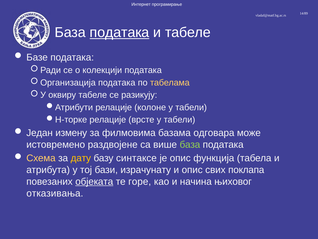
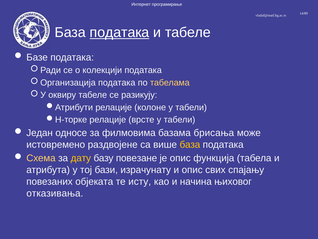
измену: измену -> односе (71, 133)
одговара: одговара -> брисања (214, 133)
база colour: light green -> yellow (190, 144)
синтаксе: синтаксе -> повезане (137, 158)
поклапа: поклапа -> спајању (246, 170)
објеката underline: present -> none (94, 181)
горе: горе -> исту (140, 181)
